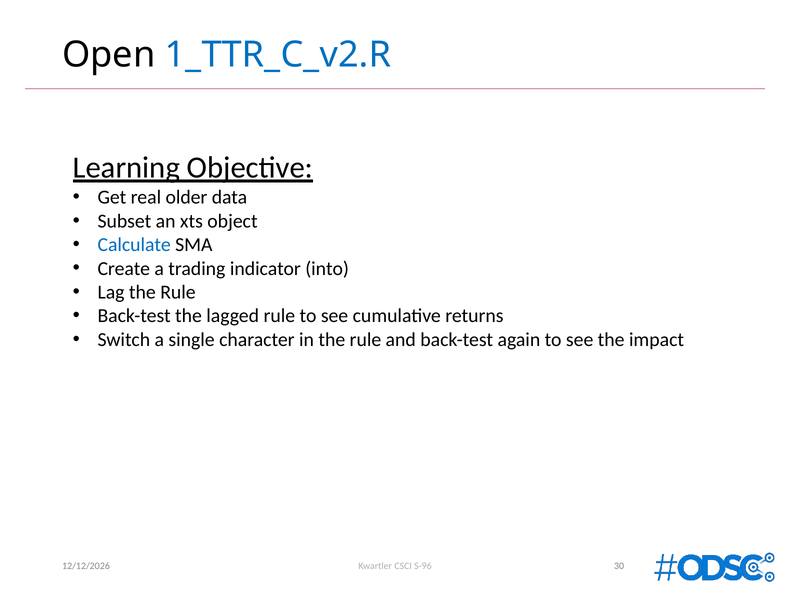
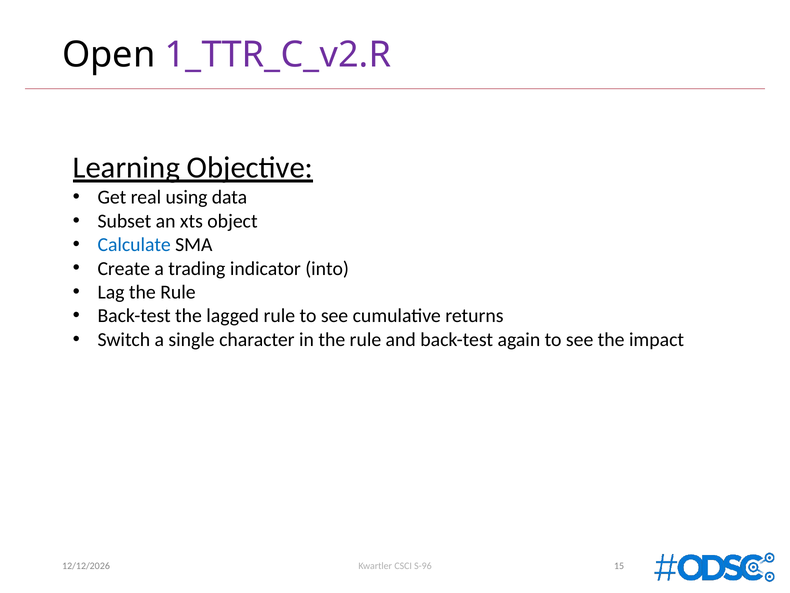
1_TTR_C_v2.R colour: blue -> purple (278, 55)
older: older -> using (187, 197)
30: 30 -> 15 (619, 566)
